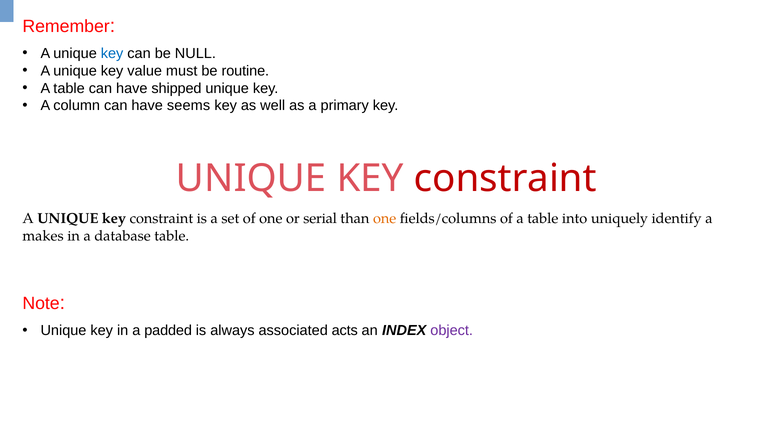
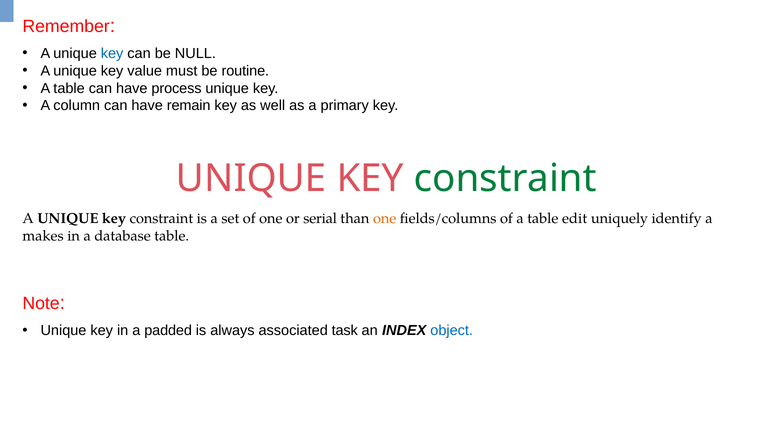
shipped: shipped -> process (177, 88)
seems: seems -> remain (189, 106)
constraint colour: red -> green (505, 178)
into: into -> edit (575, 218)
acts: acts -> task (345, 331)
object colour: purple -> blue (452, 331)
